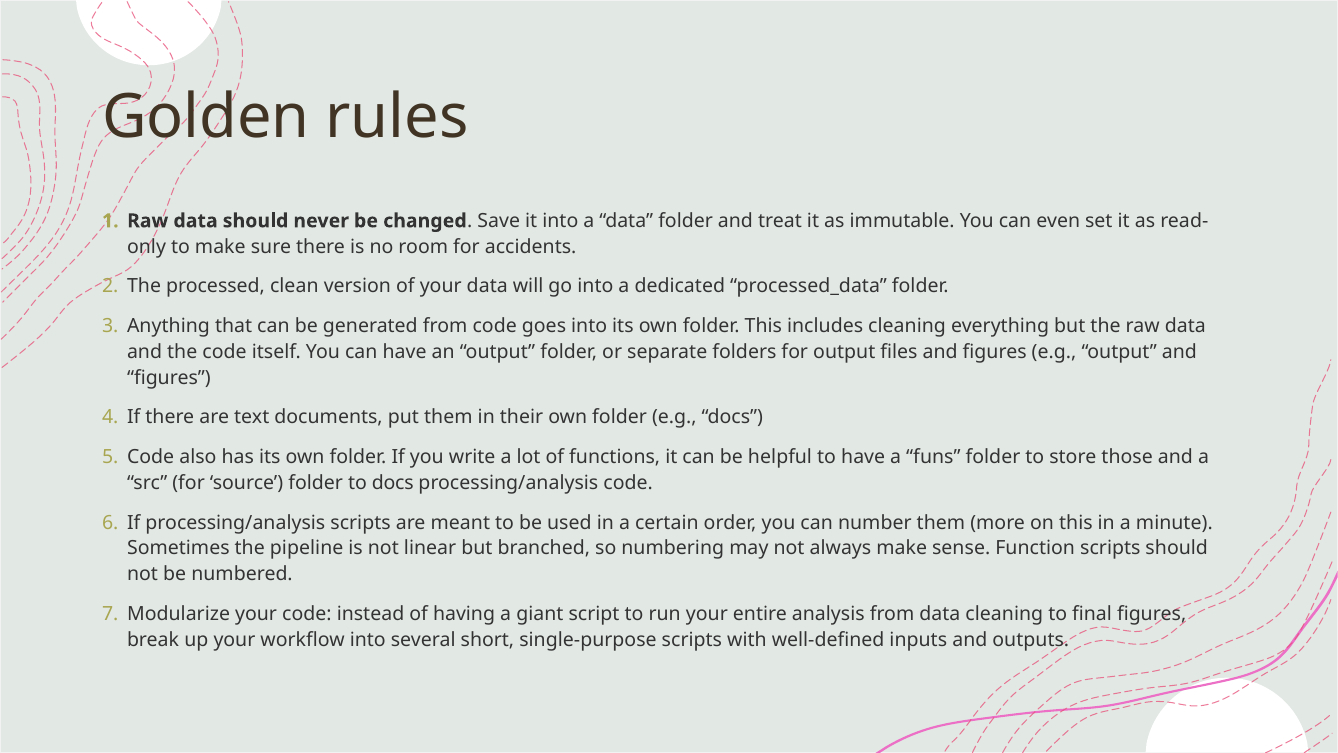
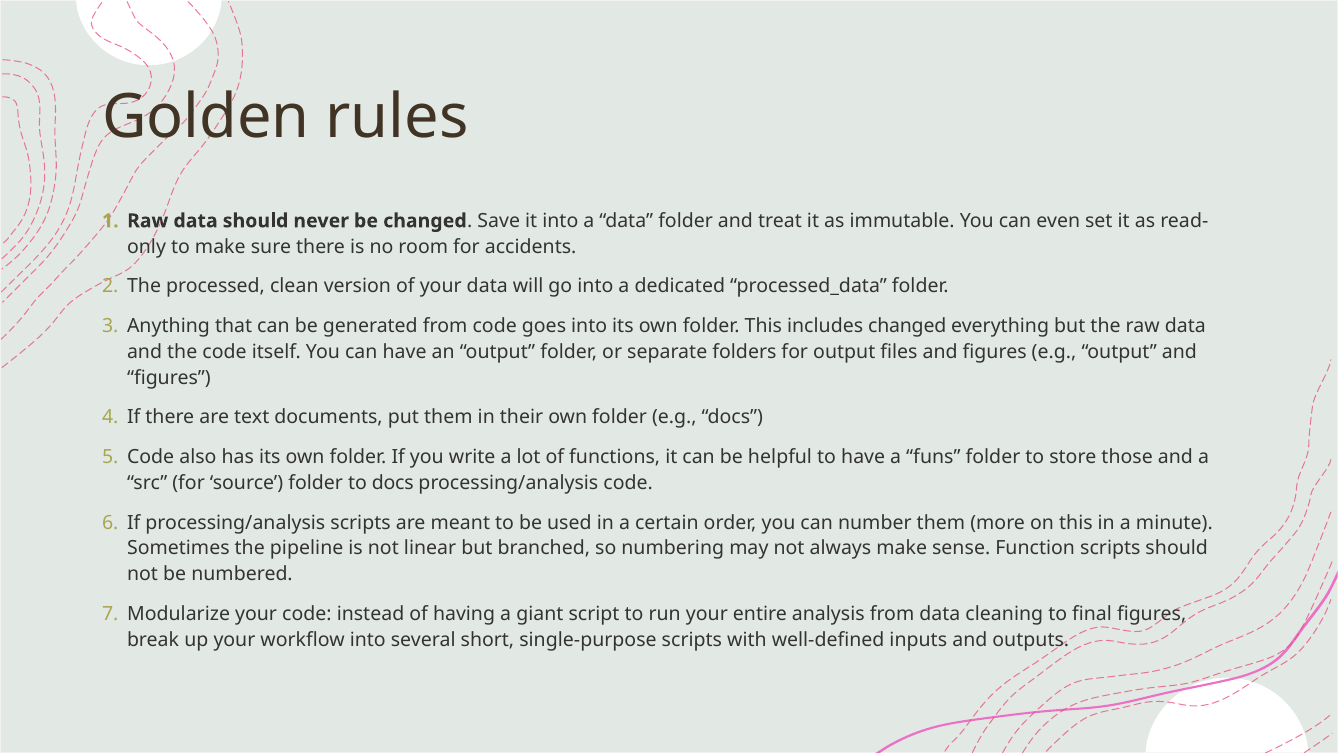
includes cleaning: cleaning -> changed (907, 326)
